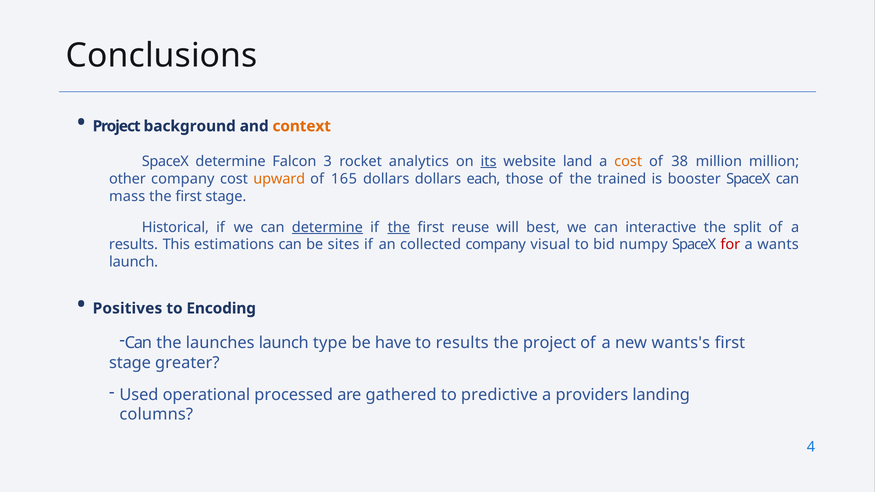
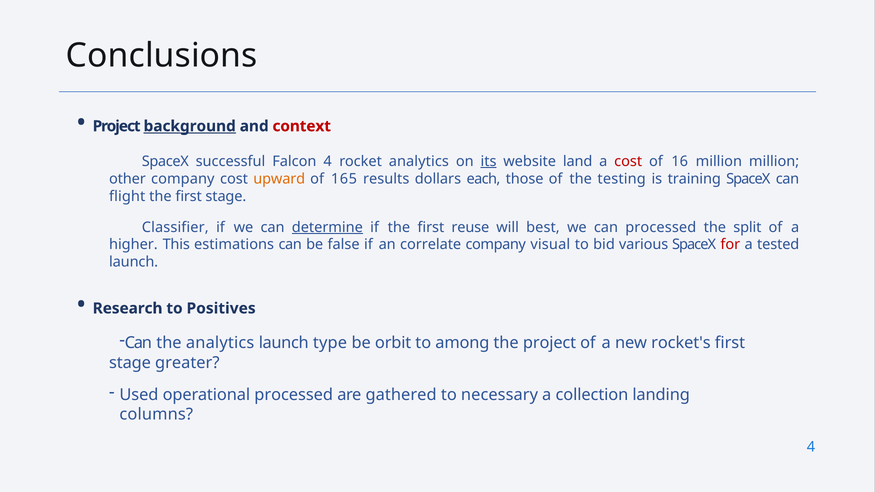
background underline: none -> present (190, 126)
context colour: orange -> red (302, 126)
SpaceX determine: determine -> successful (230, 161)
Falcon 3: 3 -> 4 (328, 161)
cost colour: orange -> red (628, 161)
38: 38 -> 16 (680, 161)
165 dollars: dollars -> results (386, 179)
trained: trained -> testing (622, 179)
booster: booster -> training (694, 179)
mass: mass -> flight (127, 197)
Historical: Historical -> Classifier (175, 227)
the underline: present -> none (399, 227)
can interactive: interactive -> processed (661, 227)
results: results -> higher (133, 245)
sites: sites -> false (344, 245)
collected: collected -> correlate (431, 245)
numpy: numpy -> various (644, 245)
wants: wants -> tested (778, 245)
Positives: Positives -> Research (128, 308)
Encoding: Encoding -> Positives (221, 308)
the launches: launches -> analytics (220, 343)
have: have -> orbit (393, 343)
to results: results -> among (462, 343)
wants's: wants's -> rocket's (681, 343)
predictive: predictive -> necessary (500, 395)
providers: providers -> collection (592, 395)
